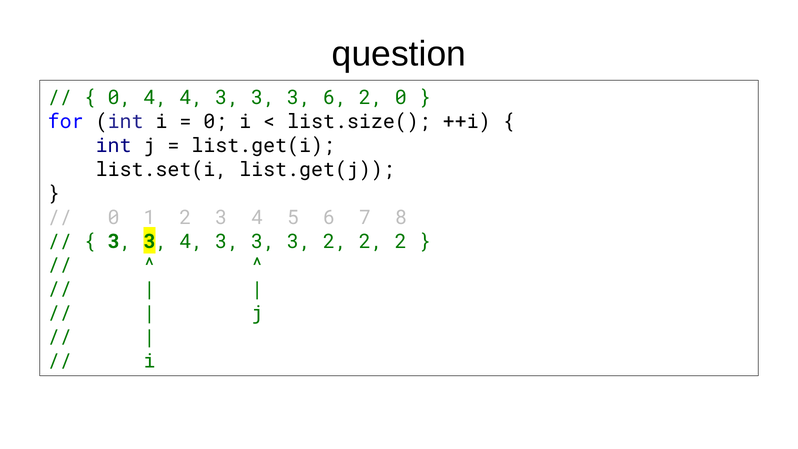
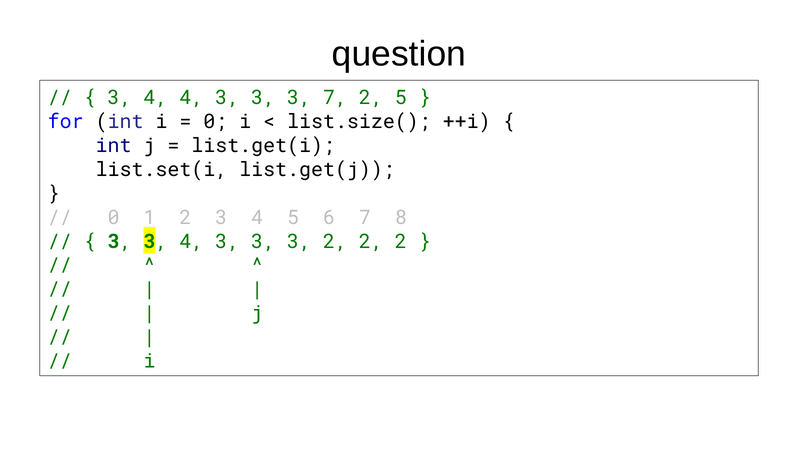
0: 0 -> 3 (120, 98)
3 6: 6 -> 7 (335, 98)
2 0: 0 -> 5 (401, 98)
